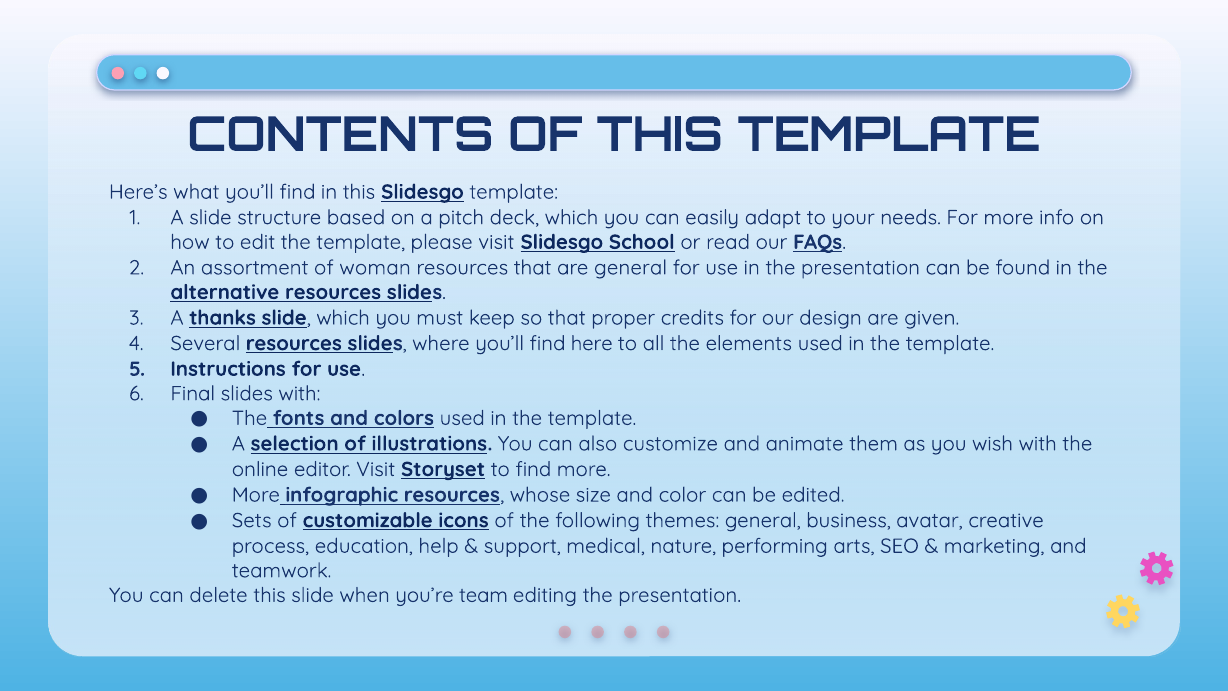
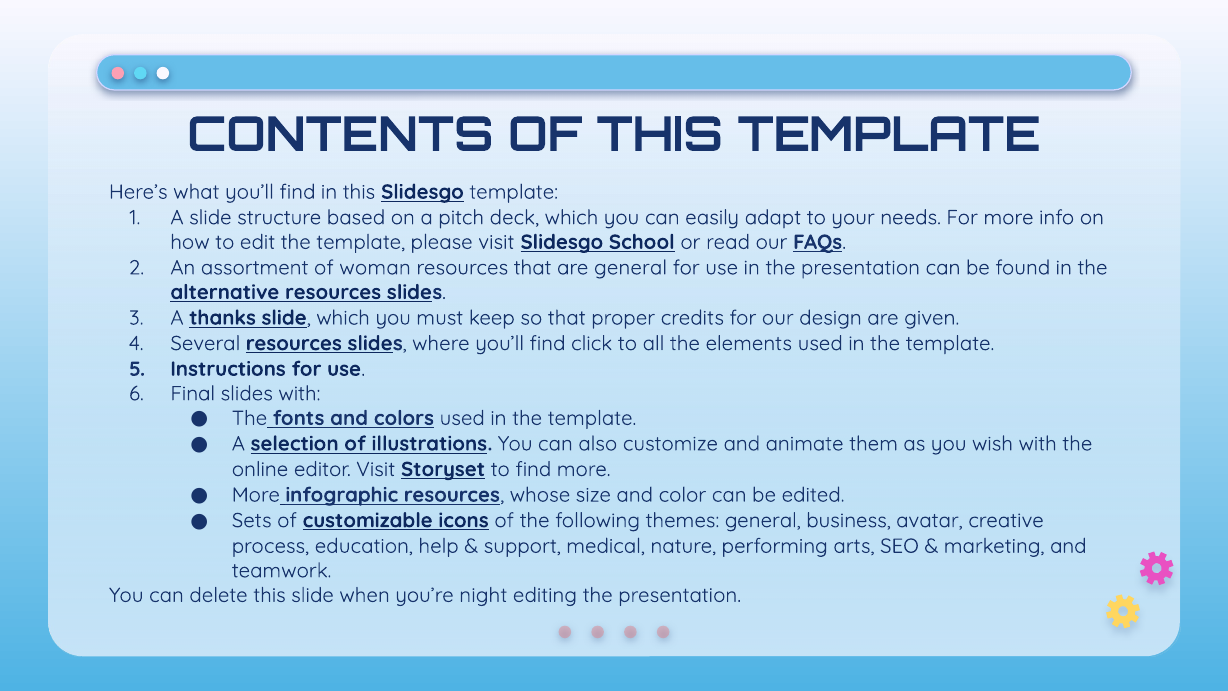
here: here -> click (592, 343)
team: team -> night (483, 595)
